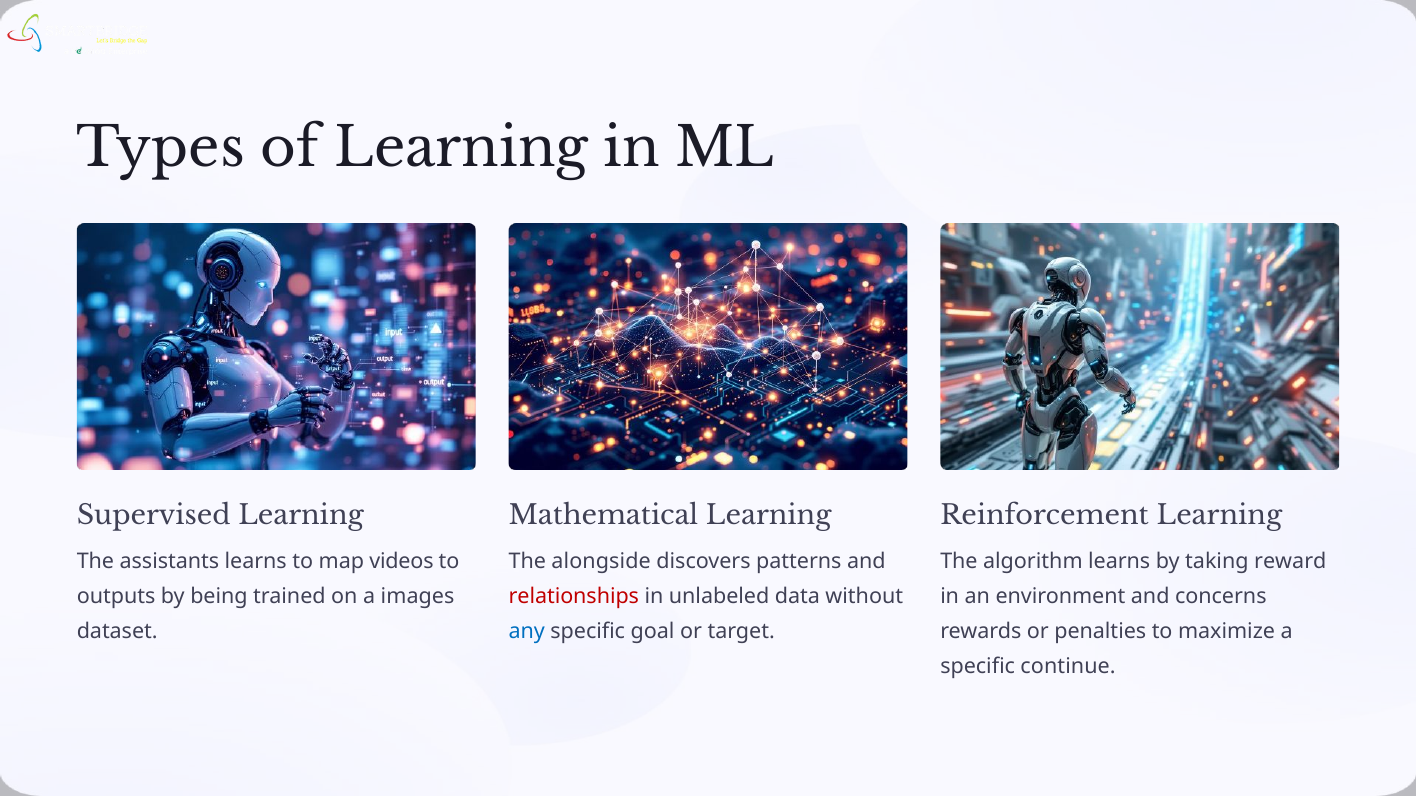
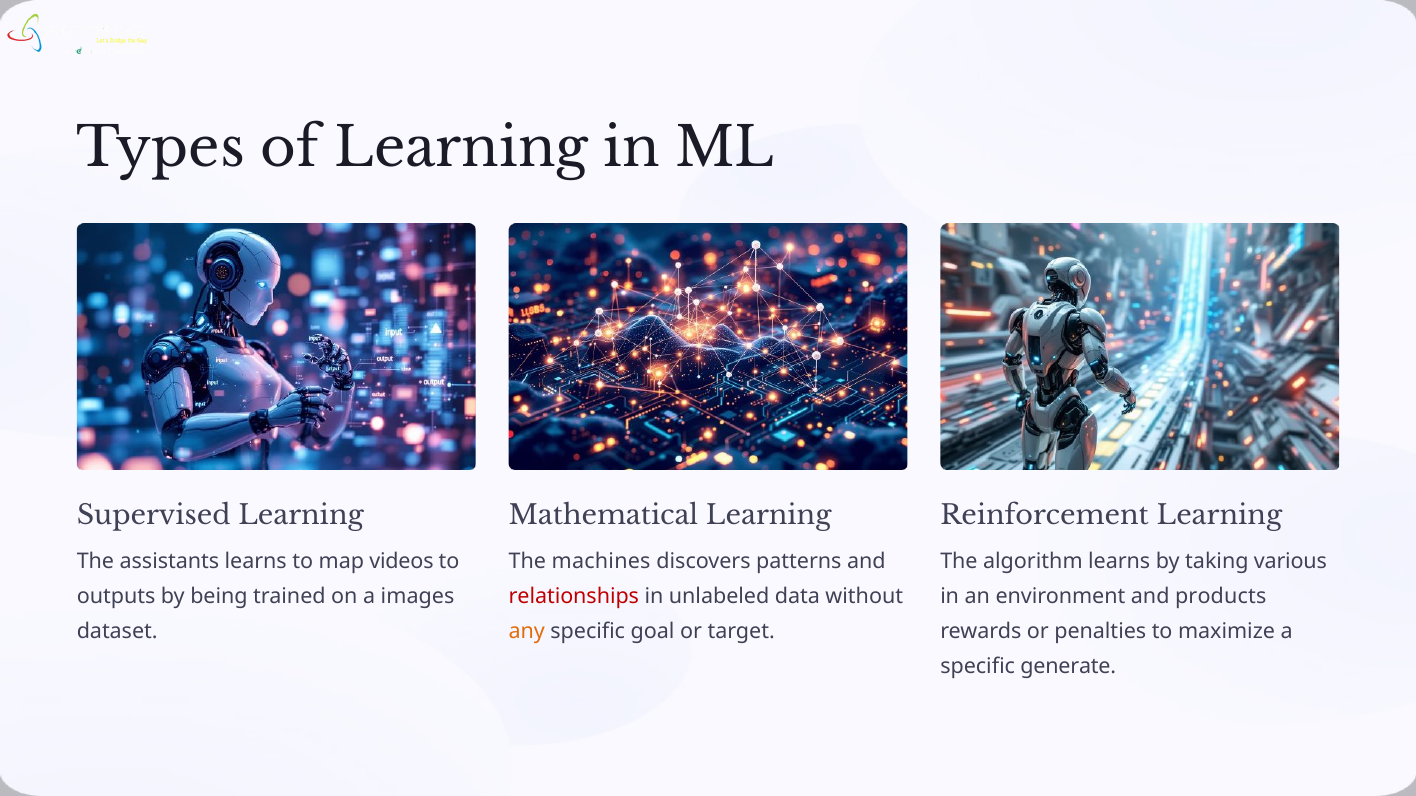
reward: reward -> various (1290, 562)
alongside: alongside -> machines (601, 562)
concerns: concerns -> products (1221, 597)
any colour: blue -> orange (527, 632)
continue: continue -> generate (1068, 667)
